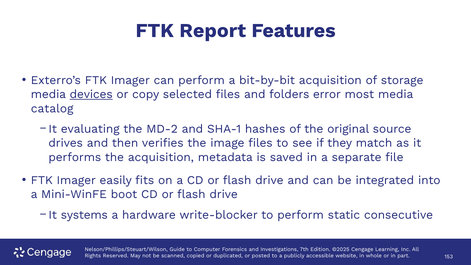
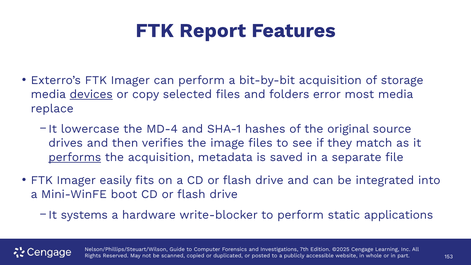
catalog: catalog -> replace (52, 108)
evaluating: evaluating -> lowercase (90, 129)
MD-2: MD-2 -> MD-4 (162, 129)
performs underline: none -> present (75, 157)
consecutive: consecutive -> applications (399, 215)
